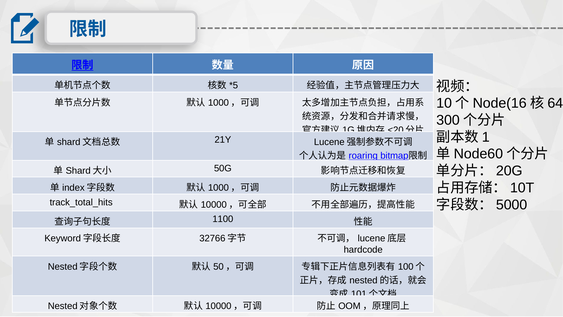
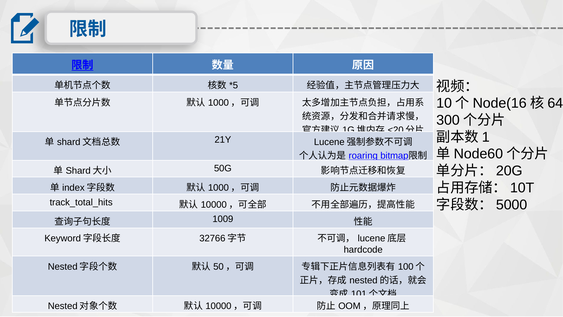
1100: 1100 -> 1009 (223, 219)
